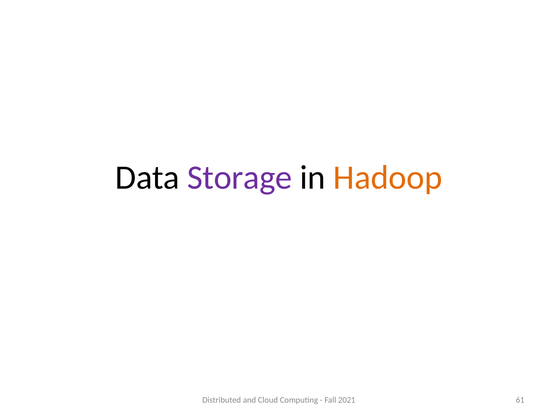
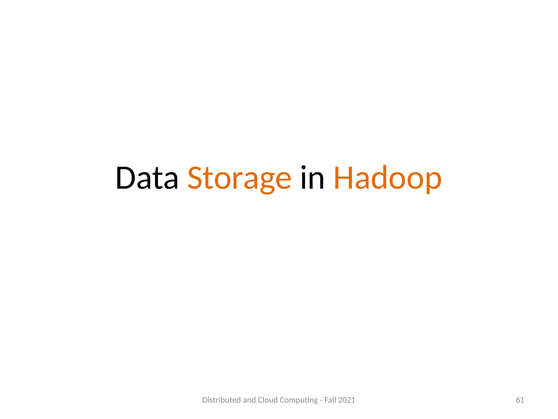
Storage colour: purple -> orange (240, 177)
